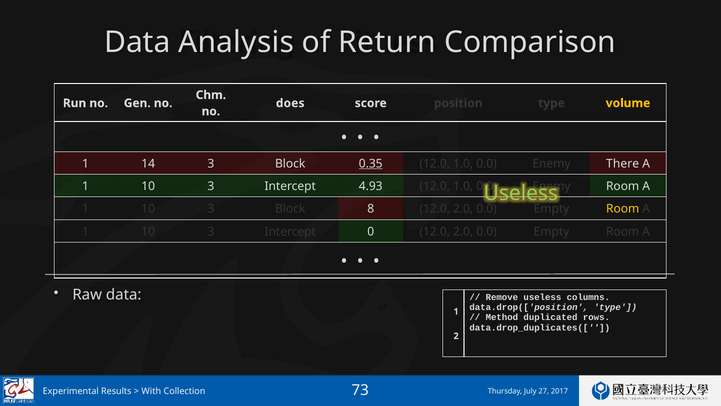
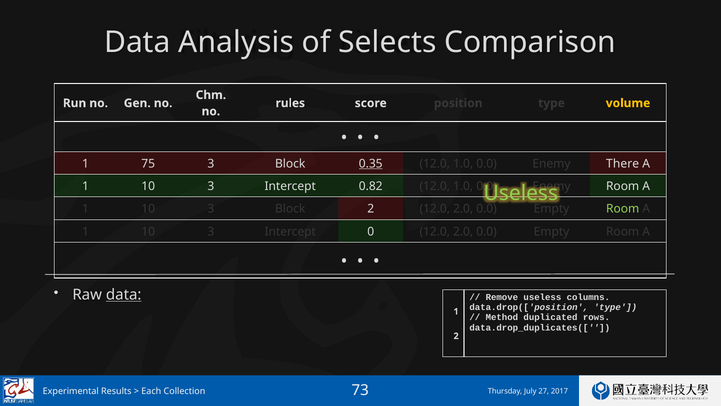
Return: Return -> Selects (387, 42)
does: does -> rules (290, 103)
14: 14 -> 75 (148, 163)
4.93: 4.93 -> 0.82 (371, 186)
Block 8: 8 -> 2 (371, 209)
Room colour: yellow -> light green (623, 209)
data underline: none -> present (124, 294)
With: With -> Each (151, 391)
